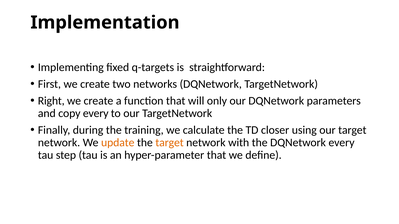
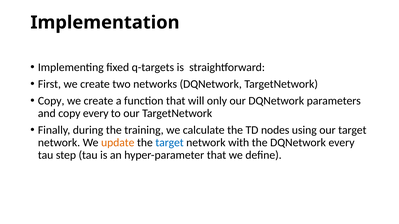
Right: Right -> Copy (51, 101)
closer: closer -> nodes (275, 130)
target colour: orange -> blue (170, 143)
